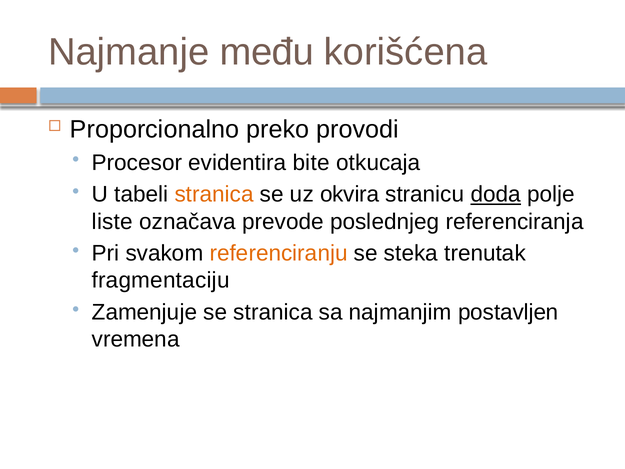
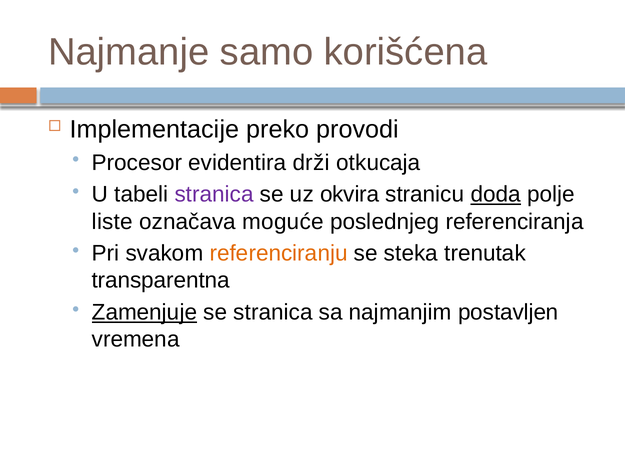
među: među -> samo (267, 52)
Proporcionalno: Proporcionalno -> Implementacije (155, 129)
bite: bite -> drži (311, 163)
stranica colour: orange -> purple (214, 194)
prevode: prevode -> moguće (283, 221)
fragmentaciju: fragmentaciju -> transparentna (161, 280)
Zamenjuje underline: none -> present (144, 312)
